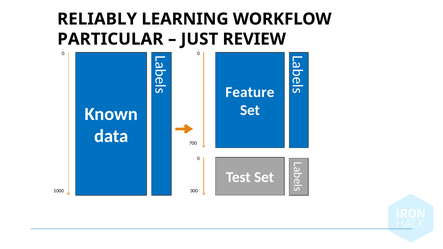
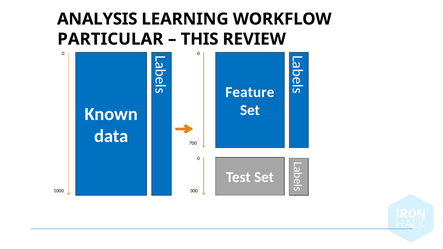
RELIABLY: RELIABLY -> ANALYSIS (97, 19)
JUST: JUST -> THIS (200, 39)
